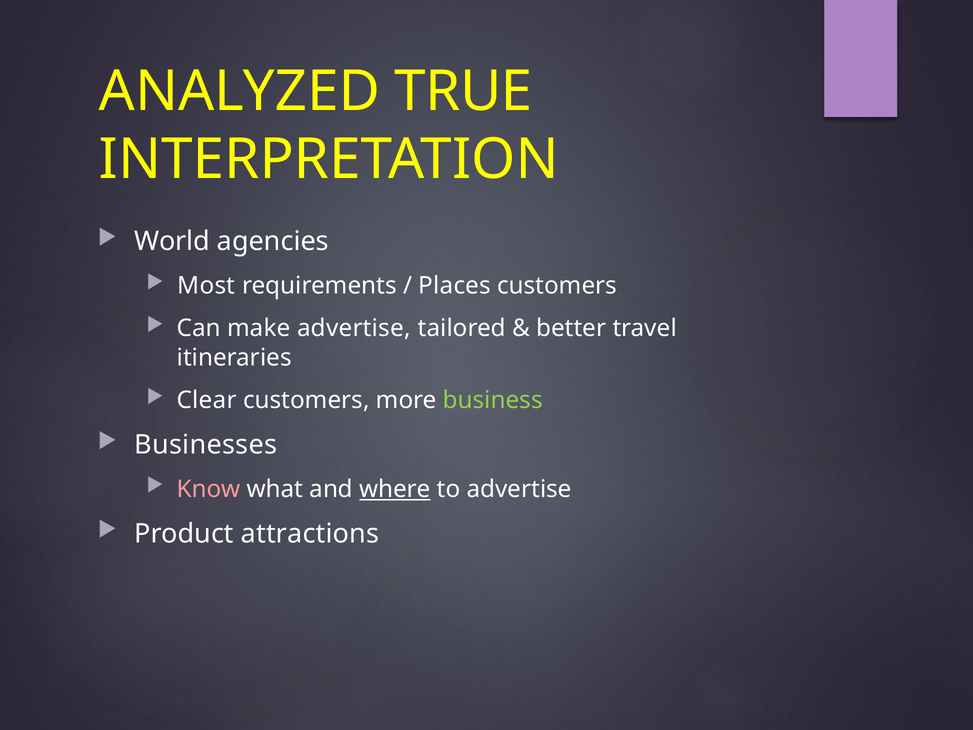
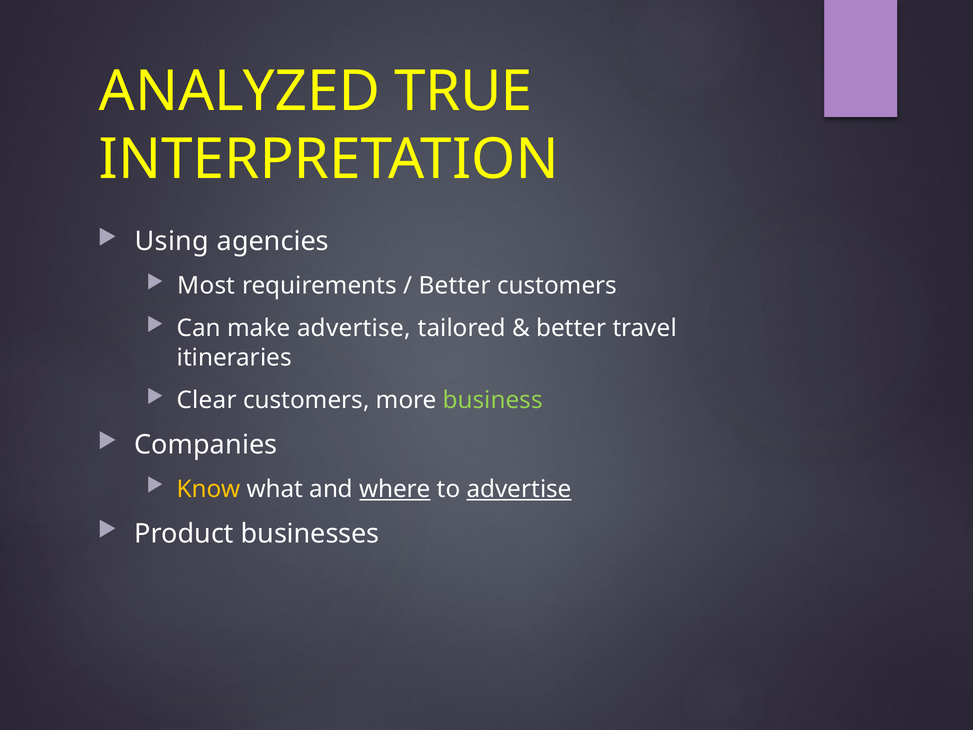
World: World -> Using (172, 241)
Places: Places -> Better (455, 286)
Businesses: Businesses -> Companies (206, 445)
Know colour: pink -> yellow (209, 489)
advertise underline: none -> present (519, 489)
attractions: attractions -> businesses (310, 533)
